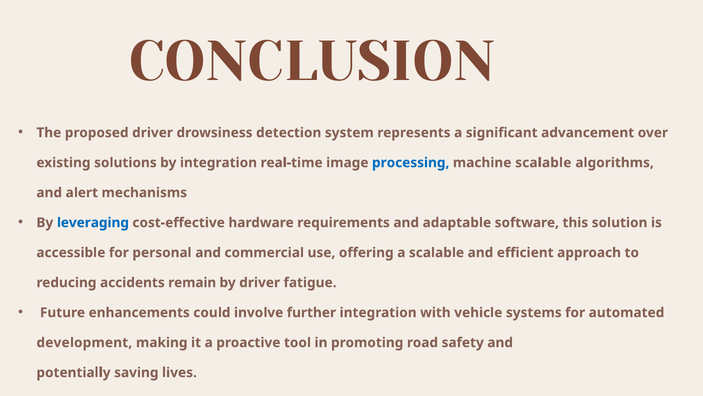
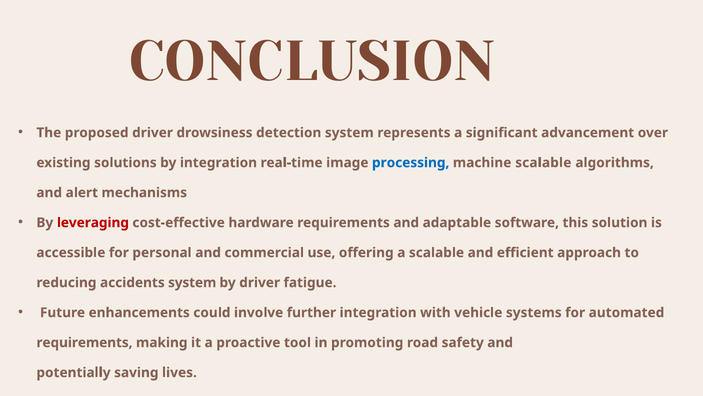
leveraging colour: blue -> red (93, 222)
accidents remain: remain -> system (192, 282)
development: development -> requirements (84, 342)
